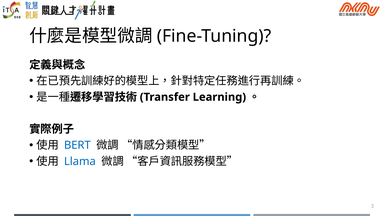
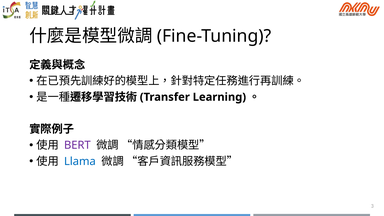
BERT colour: blue -> purple (77, 145)
